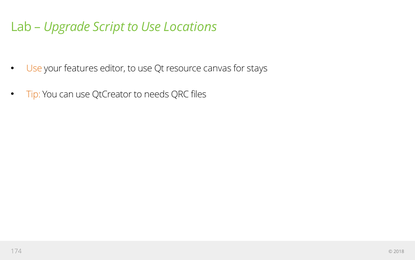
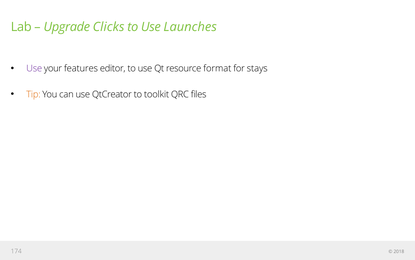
Script: Script -> Clicks (109, 27)
Locations: Locations -> Launches (190, 27)
Use colour: orange -> purple (34, 68)
canvas: canvas -> format (217, 68)
needs: needs -> toolkit (157, 94)
